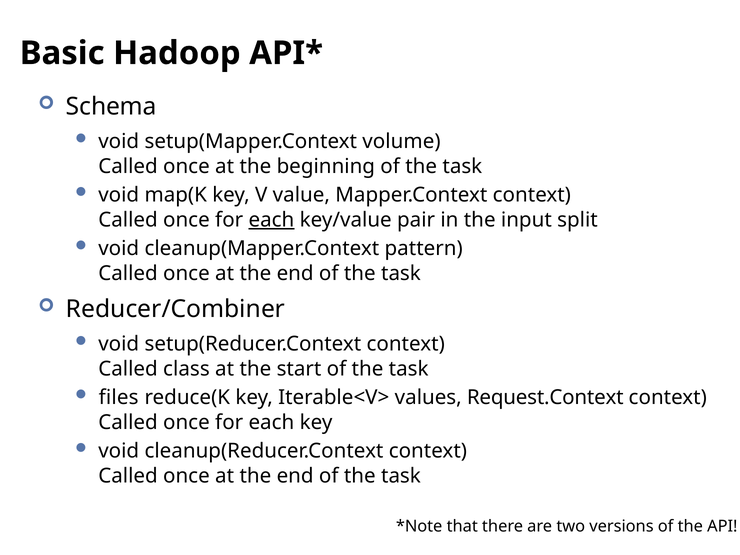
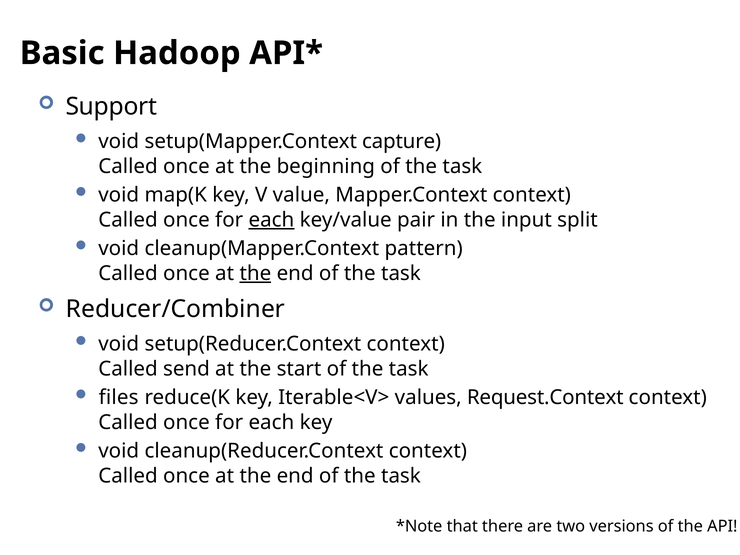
Schema: Schema -> Support (111, 107)
volume: volume -> capture (402, 142)
the underline: none -> present (255, 273)
class: class -> send (186, 369)
